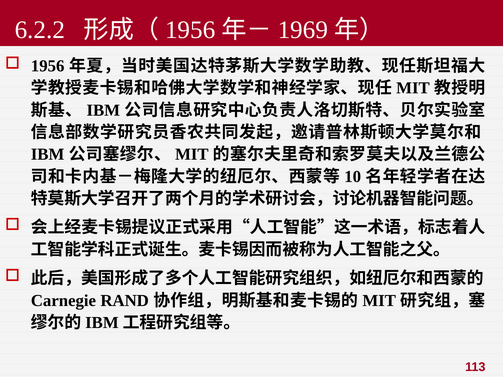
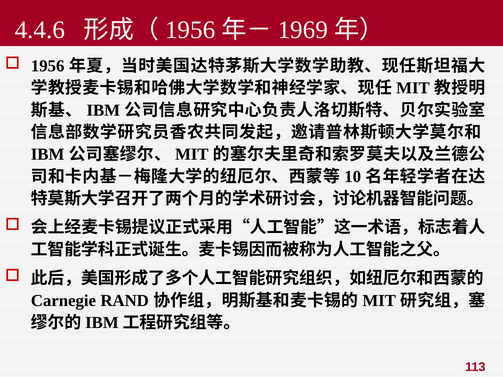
6.2.2: 6.2.2 -> 4.4.6 (40, 30)
